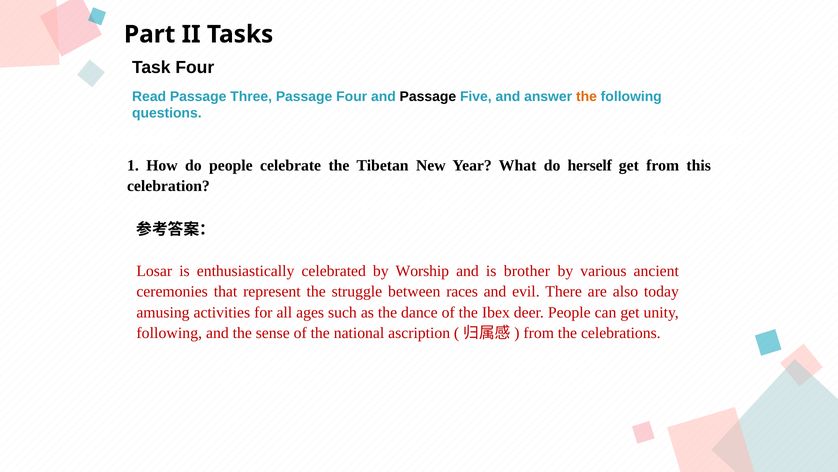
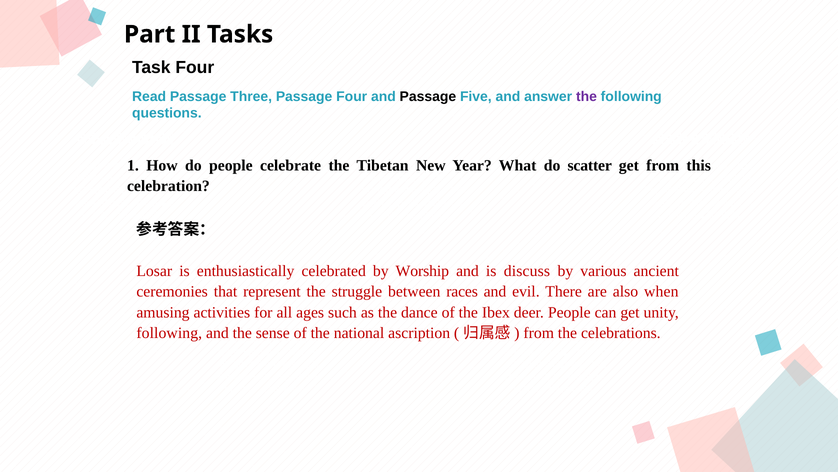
the colour: orange -> purple (586, 96)
herself: herself -> scatter (590, 165)
brother: brother -> discuss (527, 270)
today: today -> when (661, 291)
